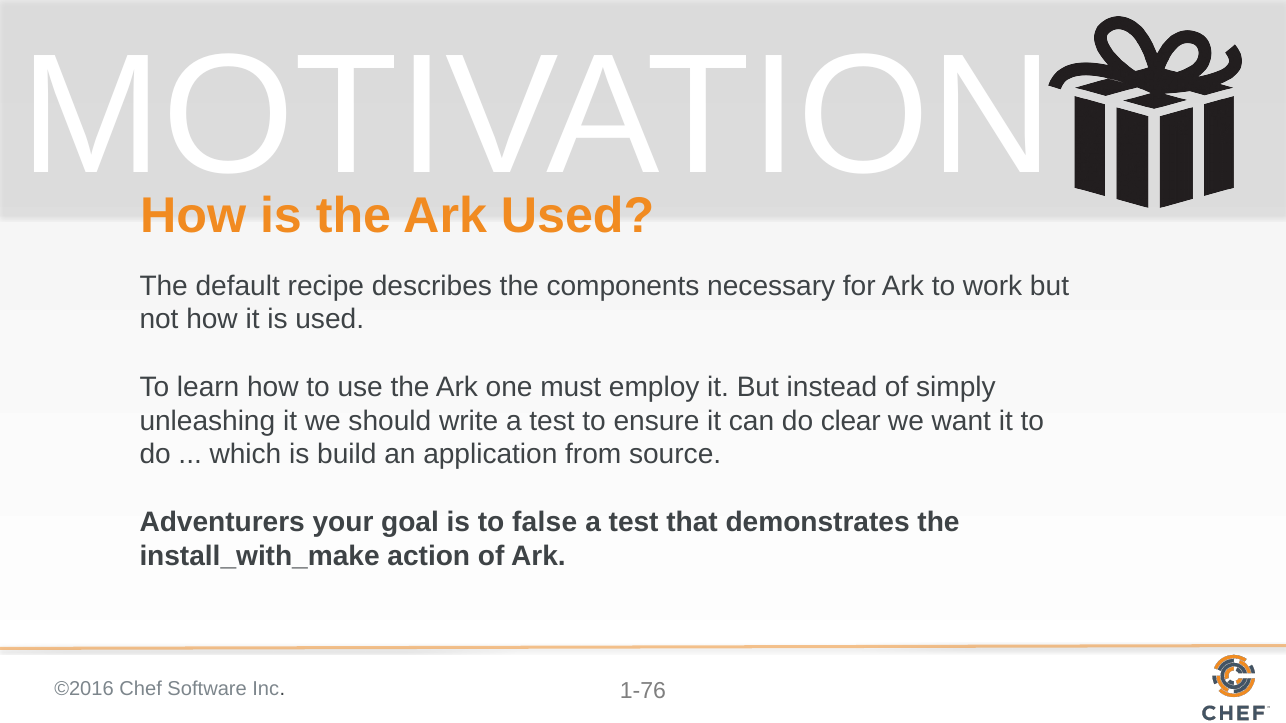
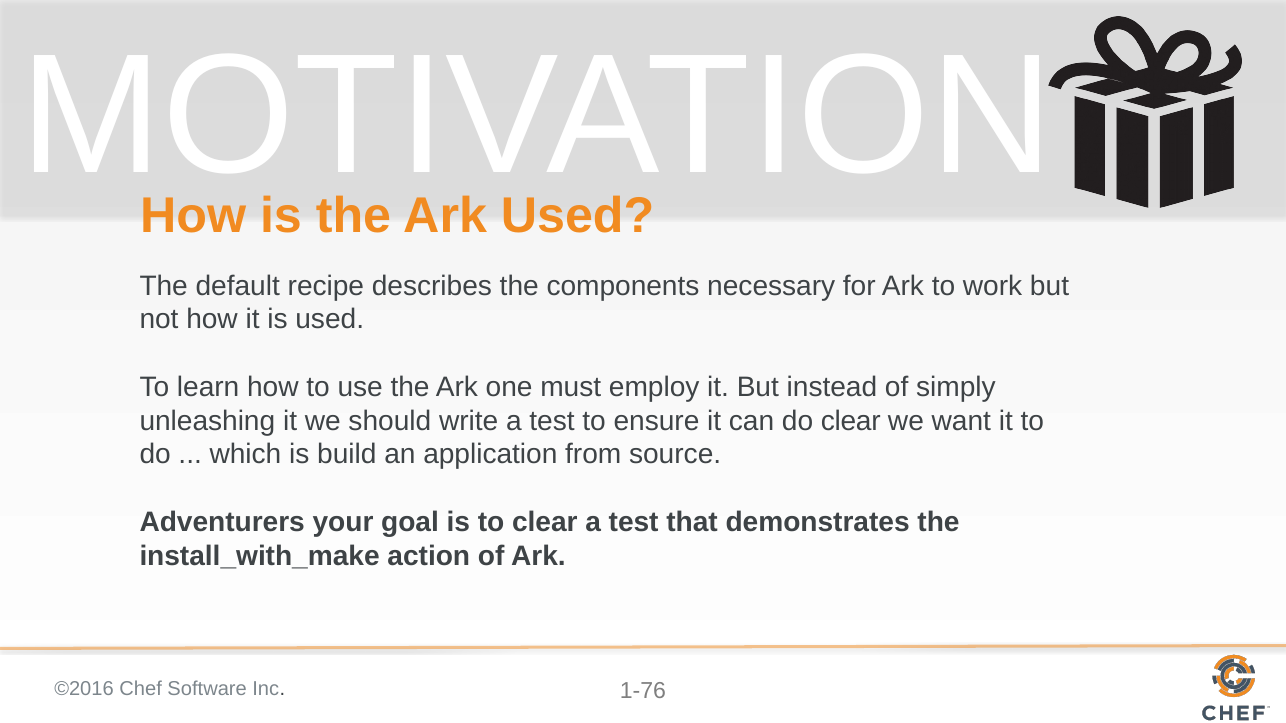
to false: false -> clear (545, 522)
